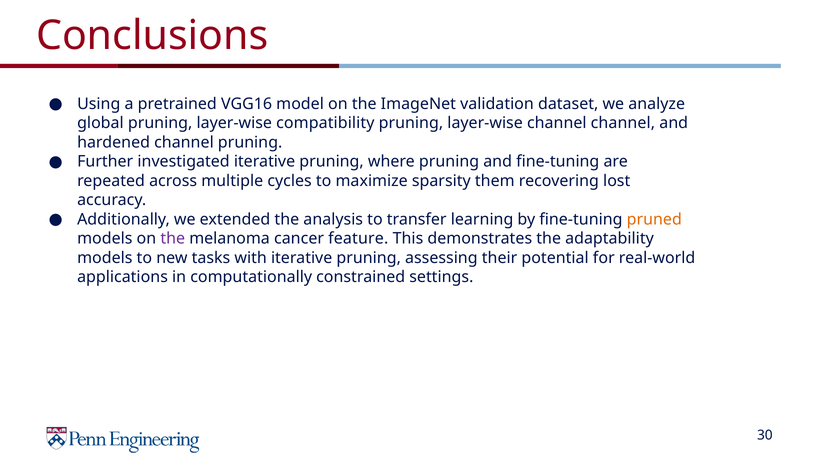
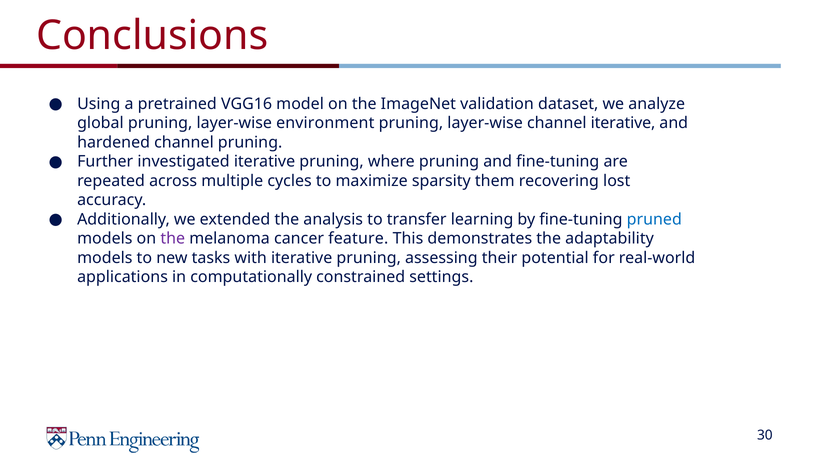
compatibility: compatibility -> environment (325, 123)
channel channel: channel -> iterative (623, 123)
pruned colour: orange -> blue (654, 219)
